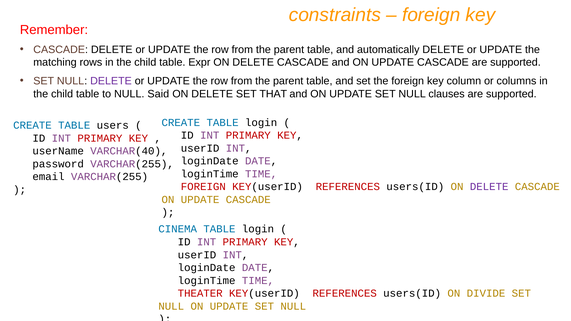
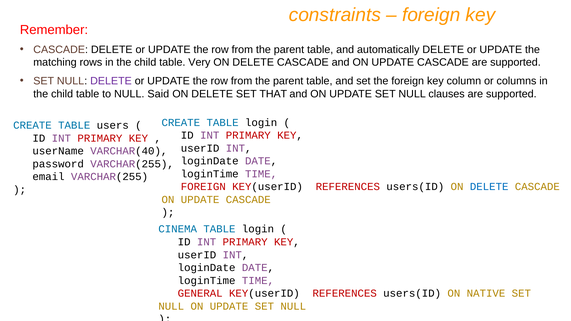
Expr: Expr -> Very (199, 62)
DELETE colour: purple -> blue (489, 187)
THEATER: THEATER -> GENERAL (200, 293)
DIVIDE: DIVIDE -> NATIVE (486, 293)
